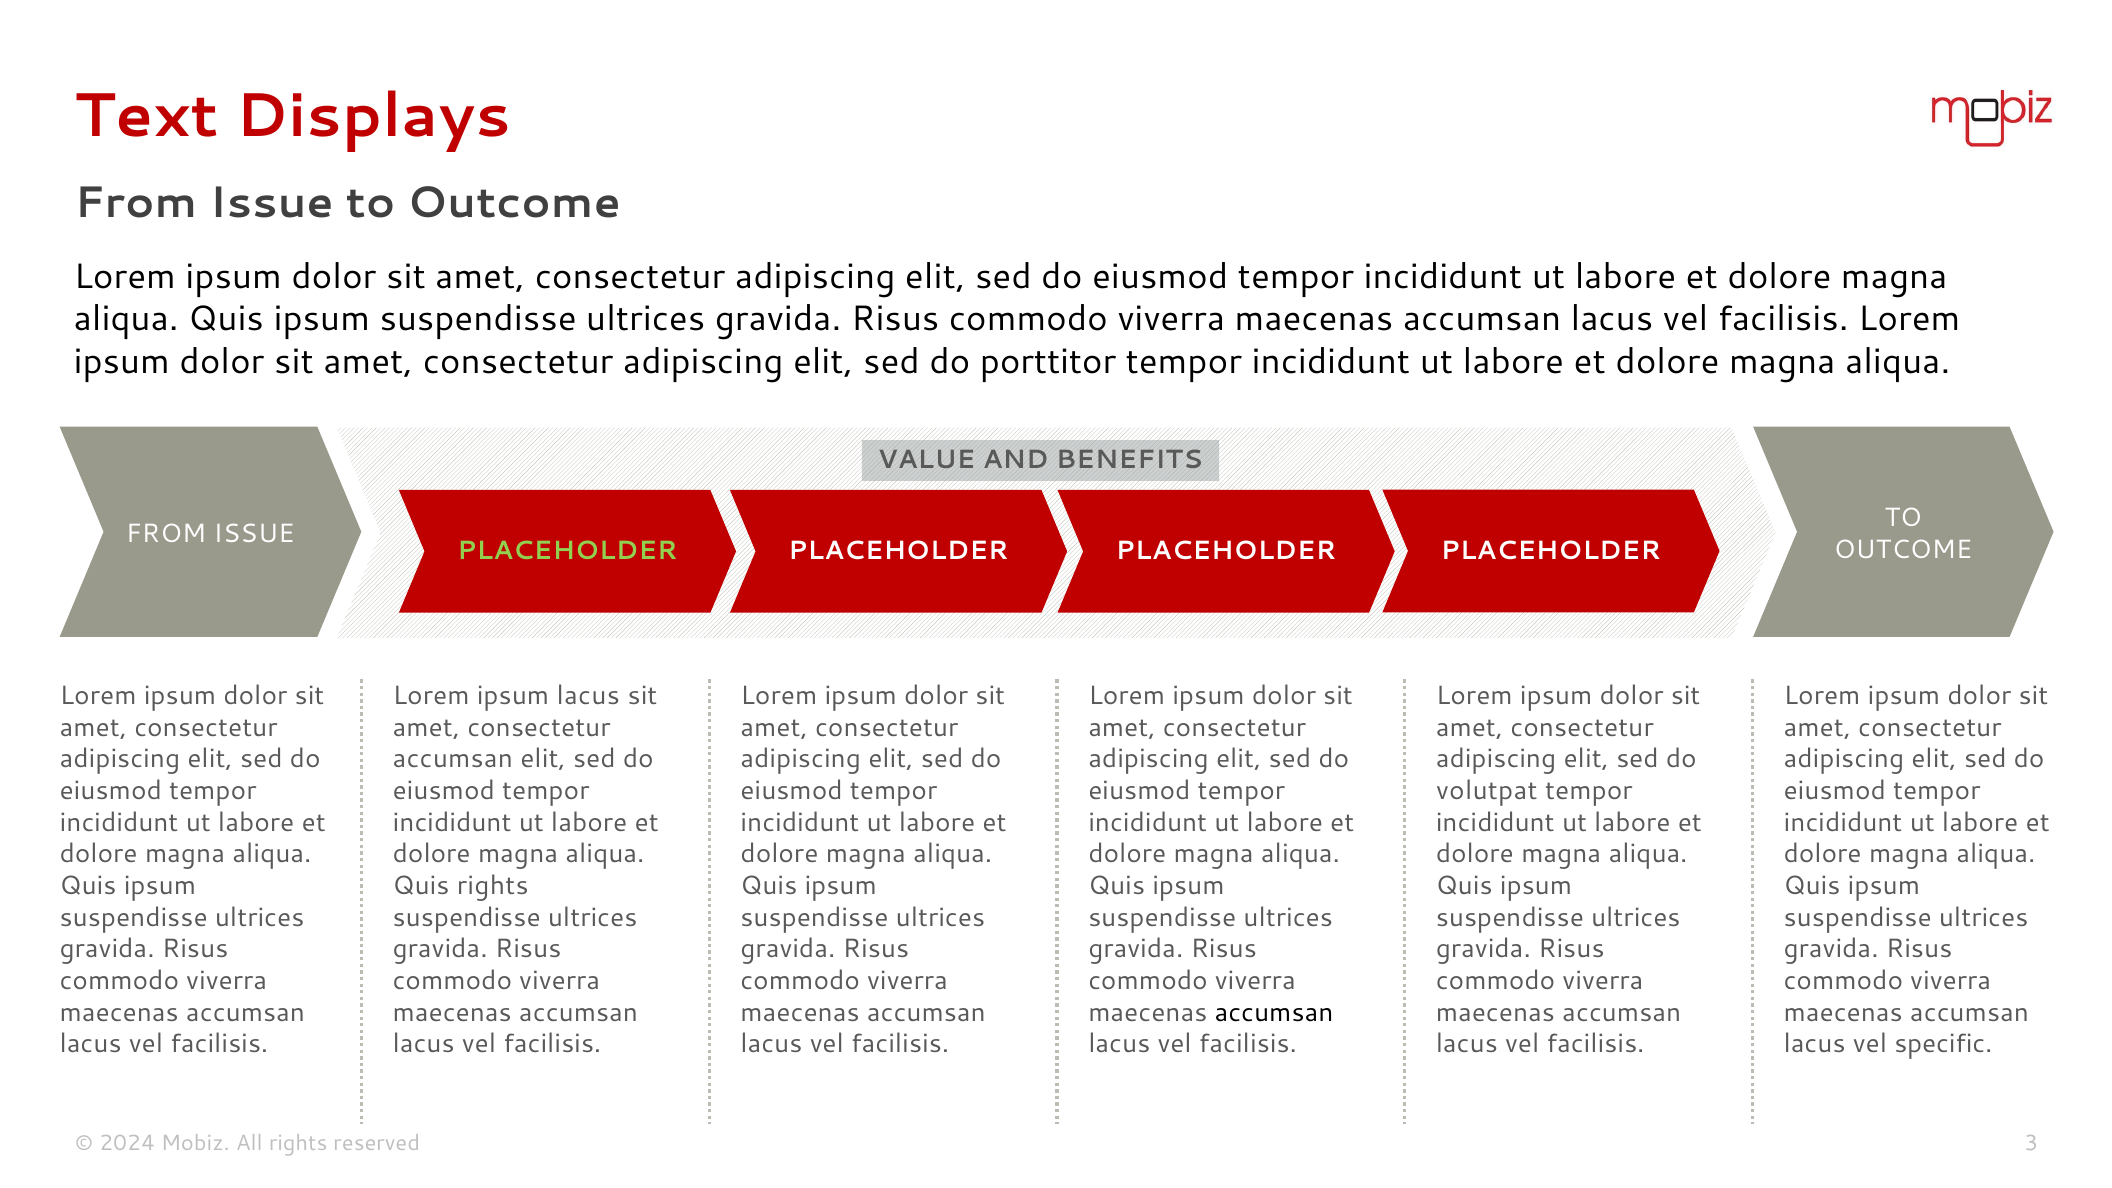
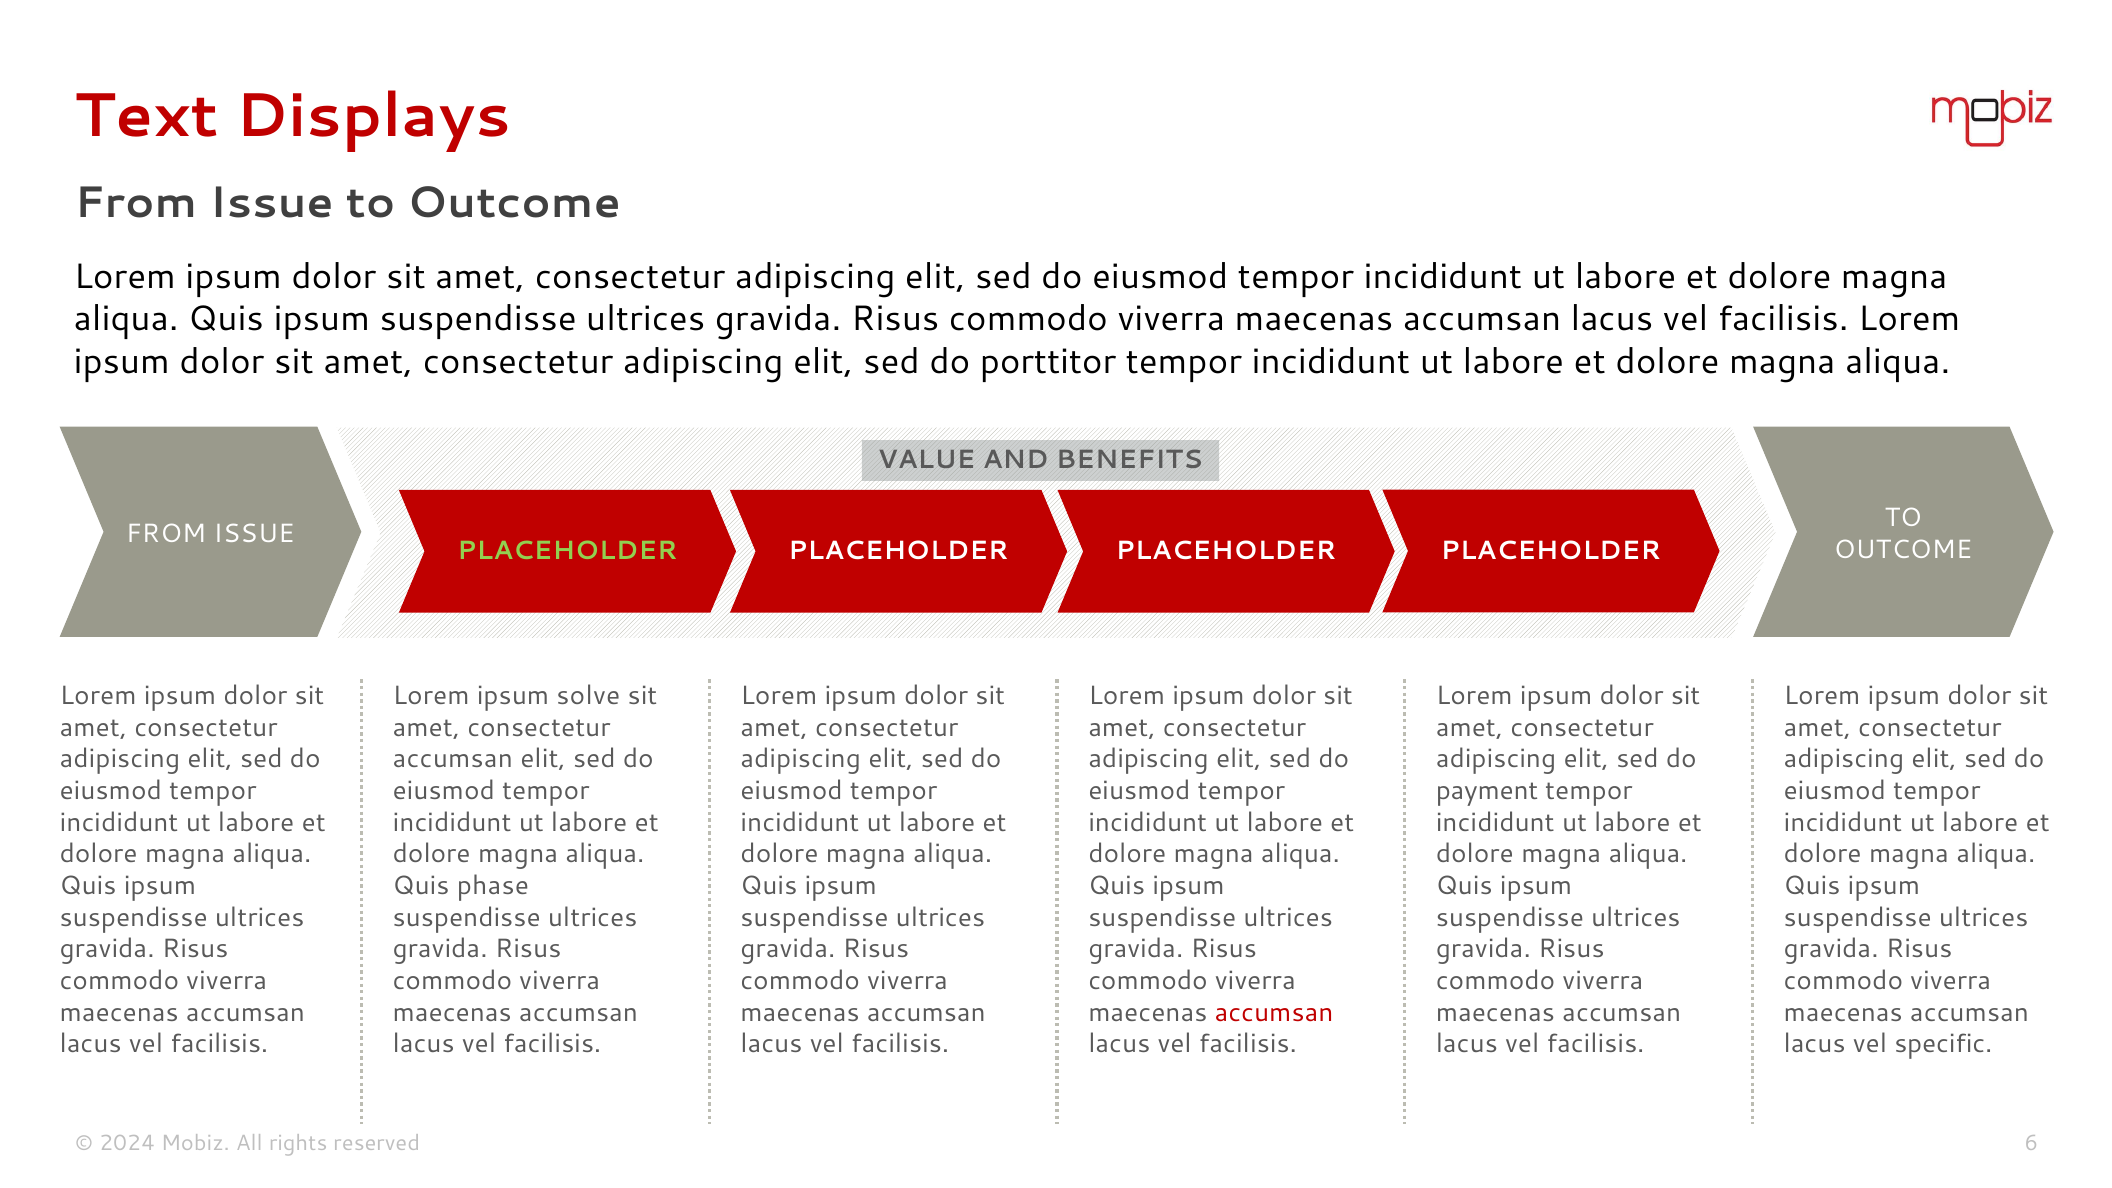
ipsum lacus: lacus -> solve (588, 696)
volutpat: volutpat -> payment (1487, 791)
Quis rights: rights -> phase (493, 886)
accumsan colour: black -> red (1274, 1013)
3: 3 -> 6 (2031, 1144)
